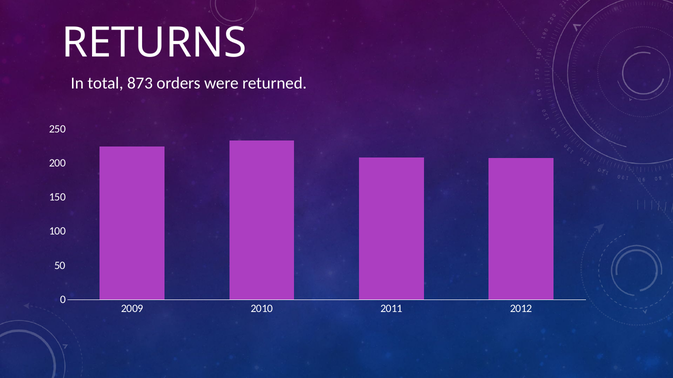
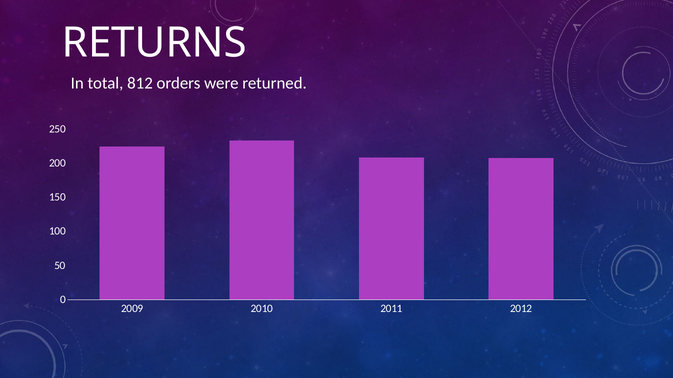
873: 873 -> 812 (140, 84)
